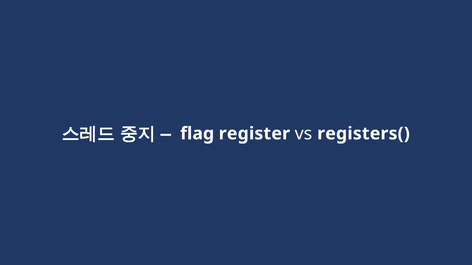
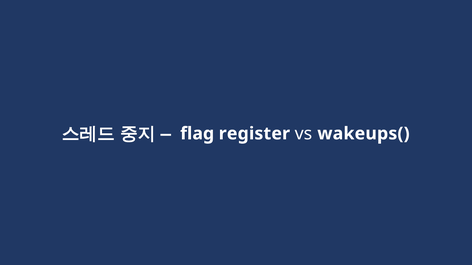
registers(: registers( -> wakeups( (363, 134)
